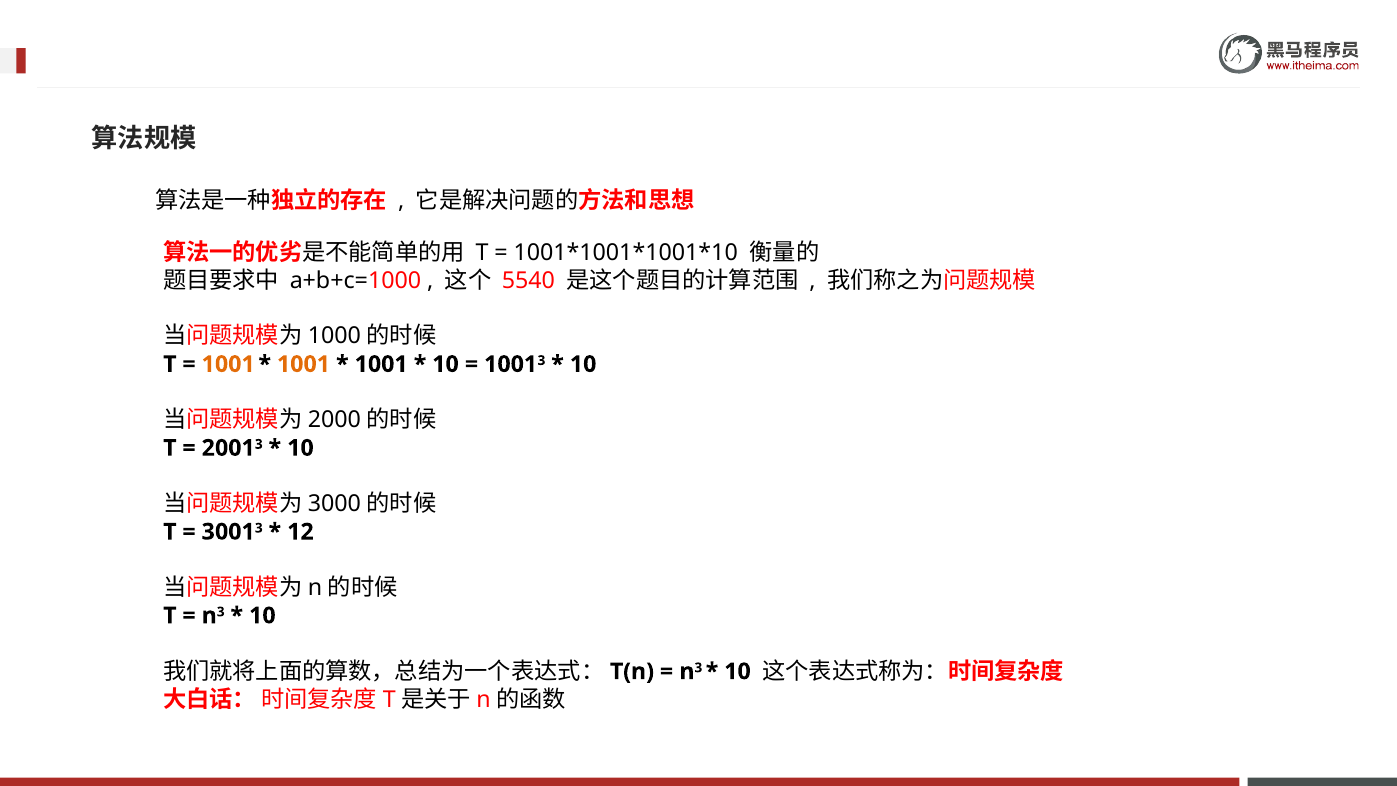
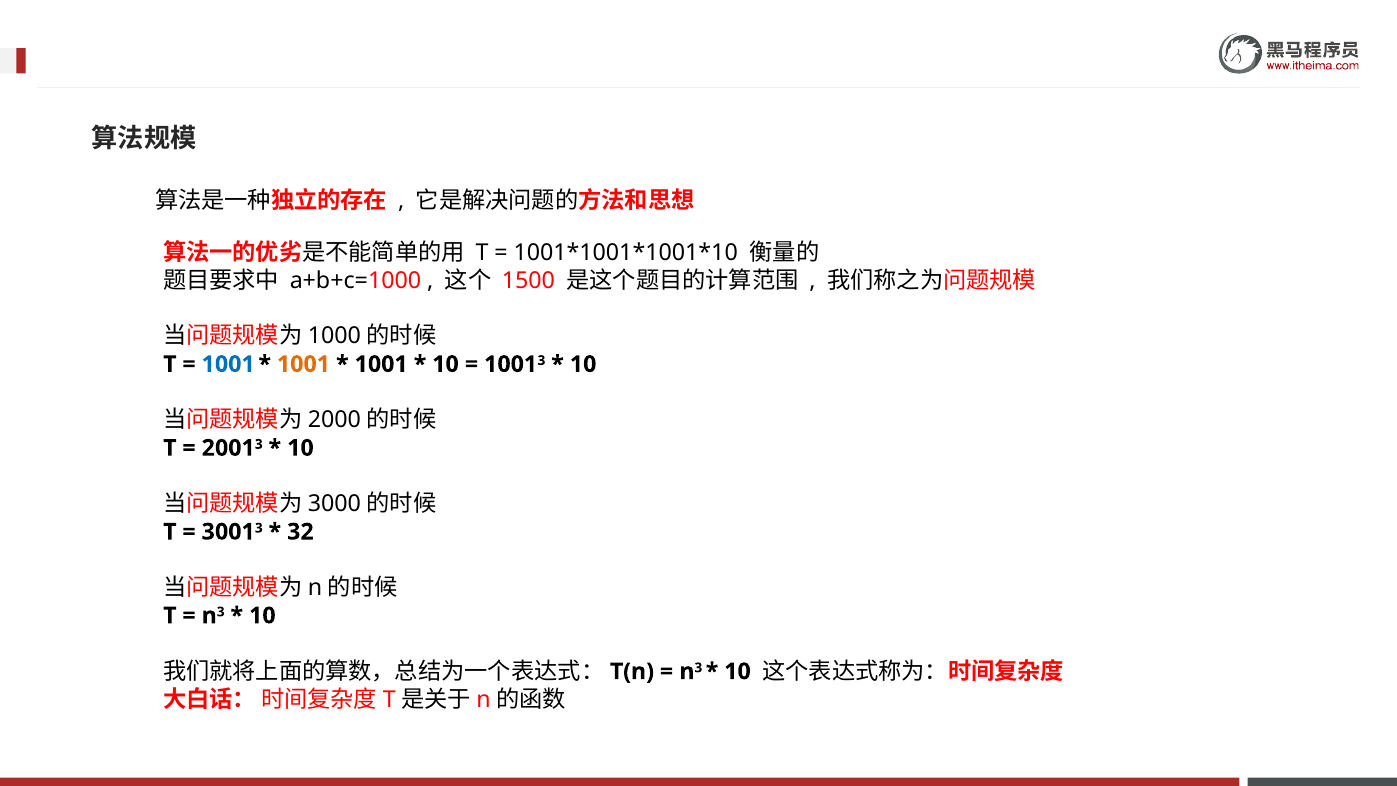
5540: 5540 -> 1500 (528, 280)
1001 colour: orange -> blue (228, 364)
12: 12 -> 32 (300, 532)
